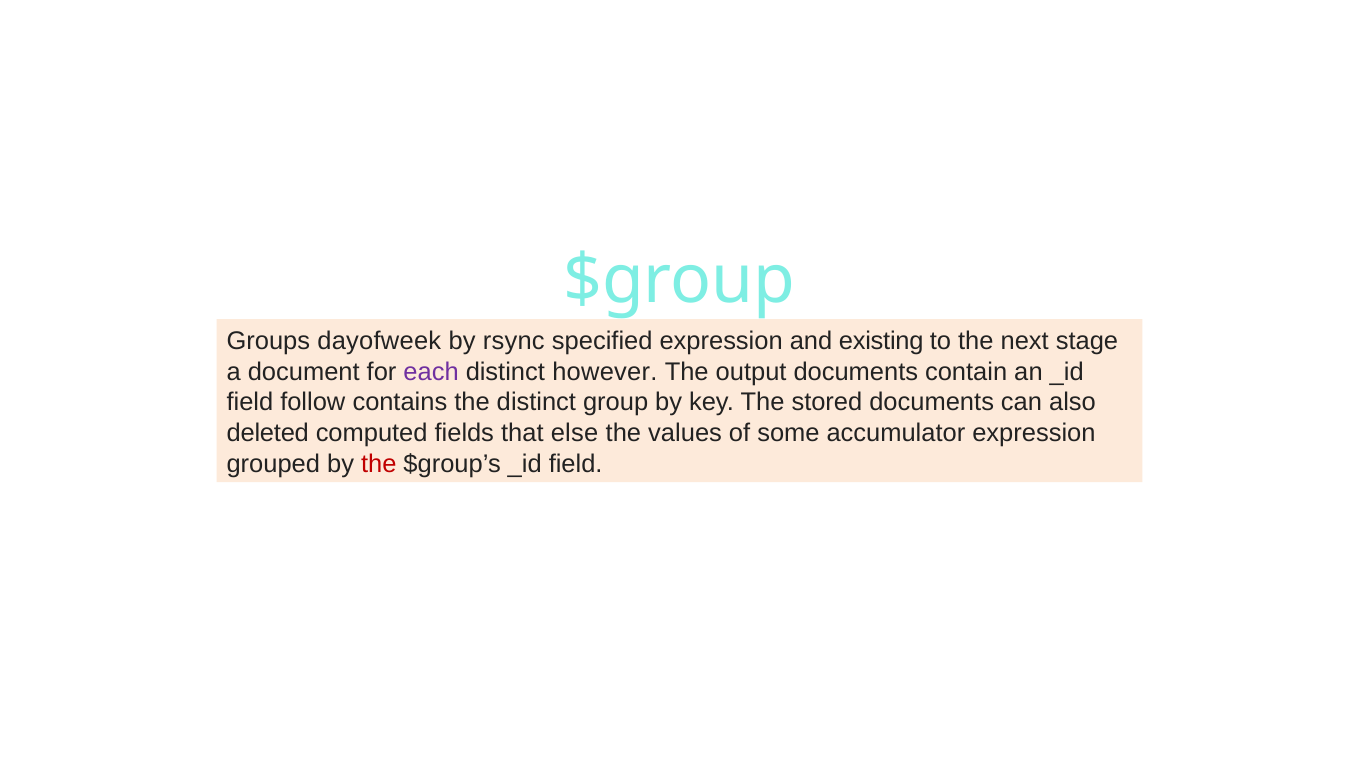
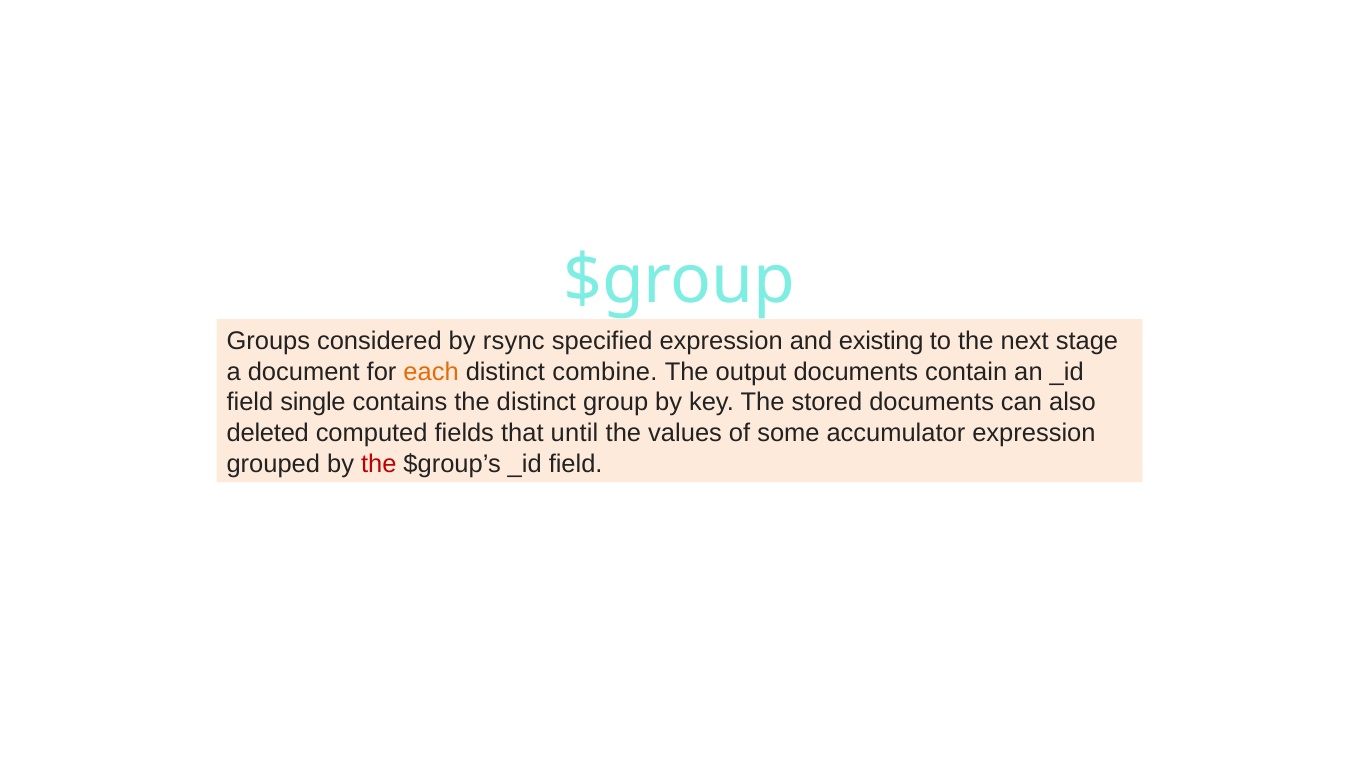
dayofweek: dayofweek -> considered (379, 341)
each colour: purple -> orange (431, 372)
however: however -> combine (605, 372)
follow: follow -> single (313, 402)
else: else -> until (575, 433)
